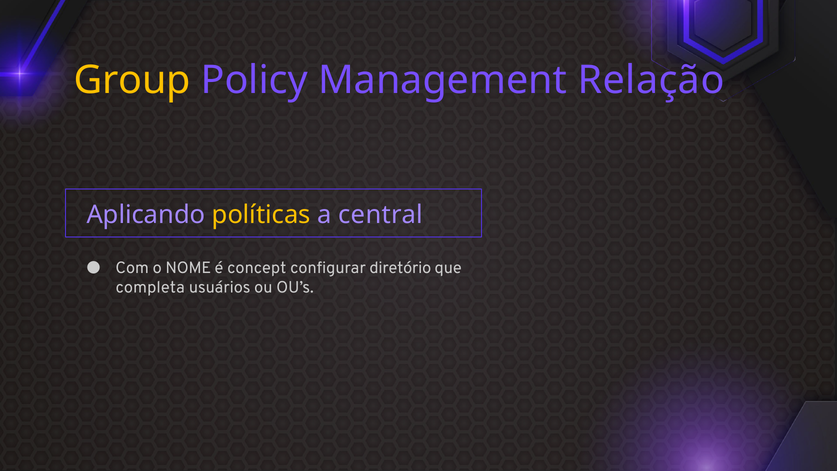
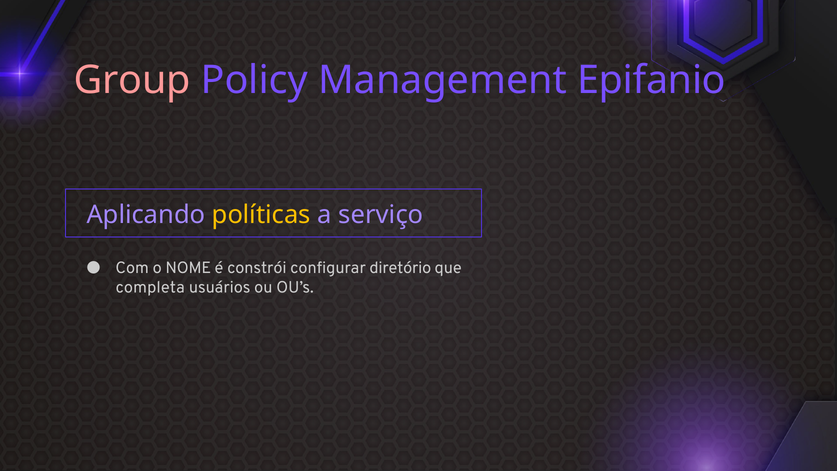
Group colour: yellow -> pink (132, 80)
Relação: Relação -> Epifanio (651, 80)
central: central -> serviço (381, 215)
concept: concept -> constrói (257, 268)
